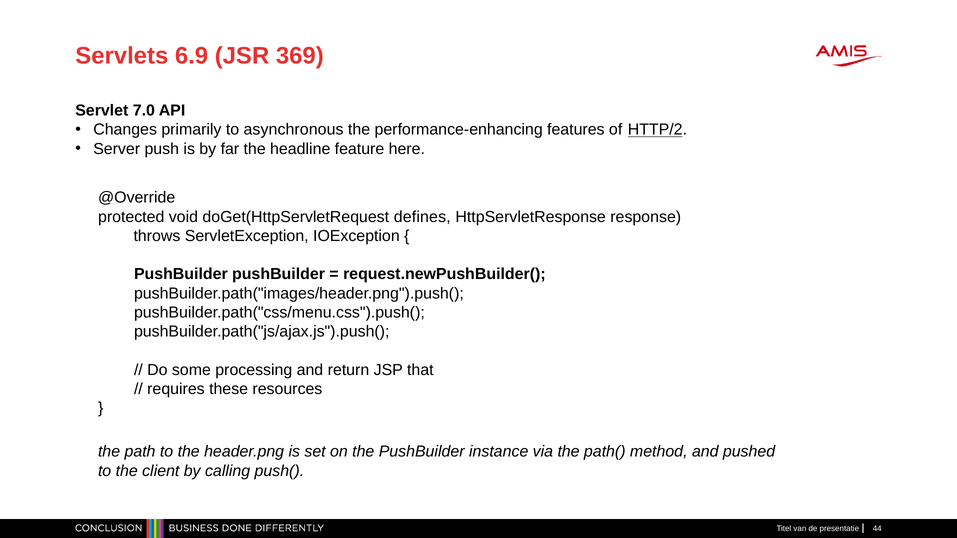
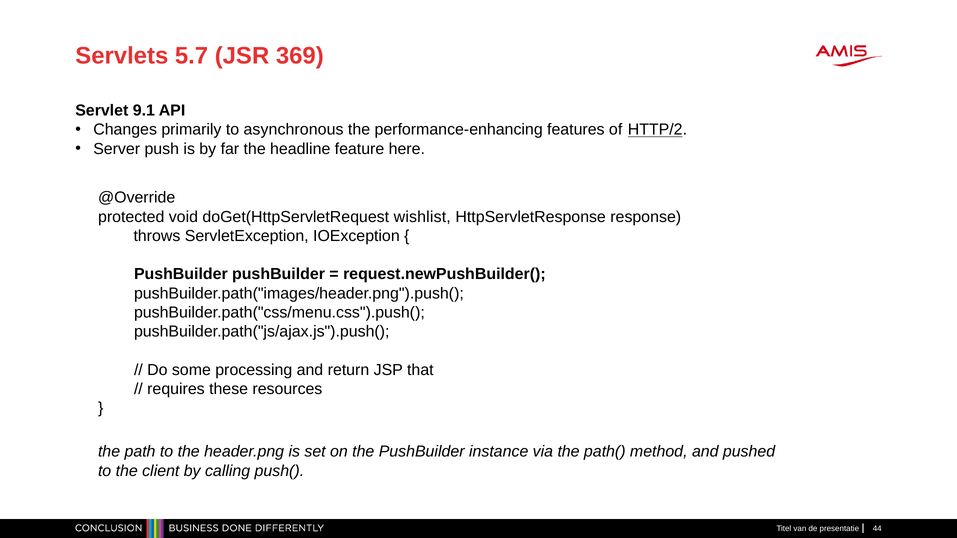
6.9: 6.9 -> 5.7 (192, 56)
7.0: 7.0 -> 9.1 (144, 111)
defines: defines -> wishlist (422, 217)
